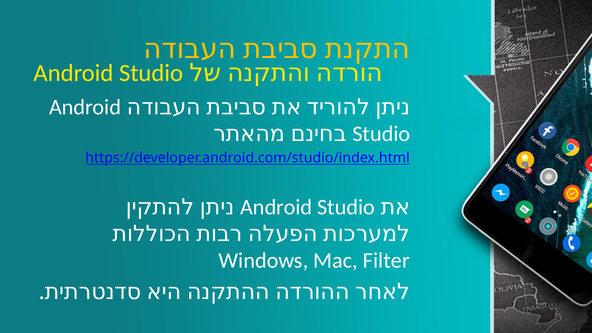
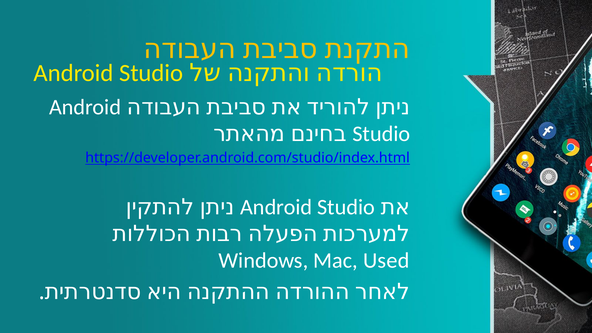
Filter: Filter -> Used (386, 260)
